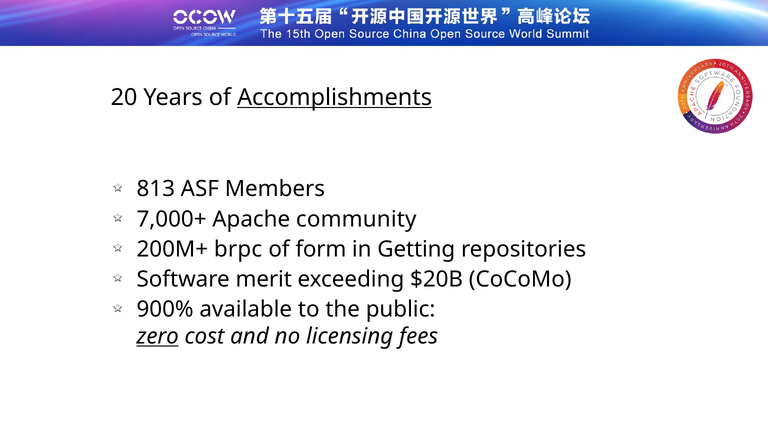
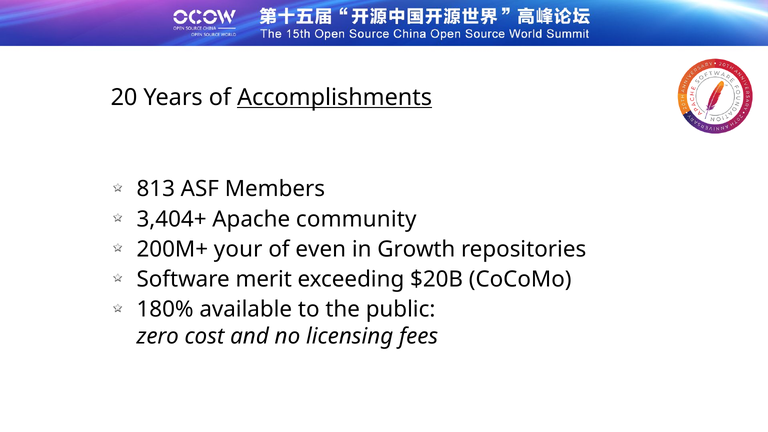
7,000+: 7,000+ -> 3,404+ (172, 219)
brpc: brpc -> your (238, 249)
form: form -> even (321, 249)
Getting: Getting -> Growth (416, 249)
900%: 900% -> 180% (165, 309)
zero underline: present -> none (158, 336)
